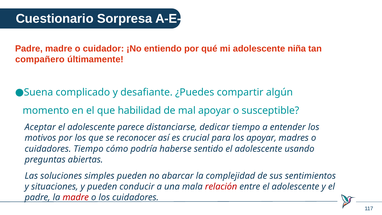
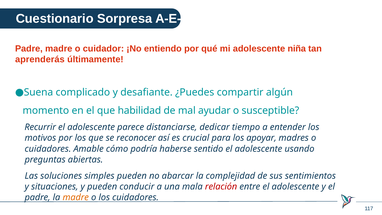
compañero: compañero -> aprenderás (40, 59)
mal apoyar: apoyar -> ayudar (214, 110)
Aceptar: Aceptar -> Recurrir (40, 127)
cuidadores Tiempo: Tiempo -> Amable (89, 149)
madre colour: red -> orange (76, 197)
